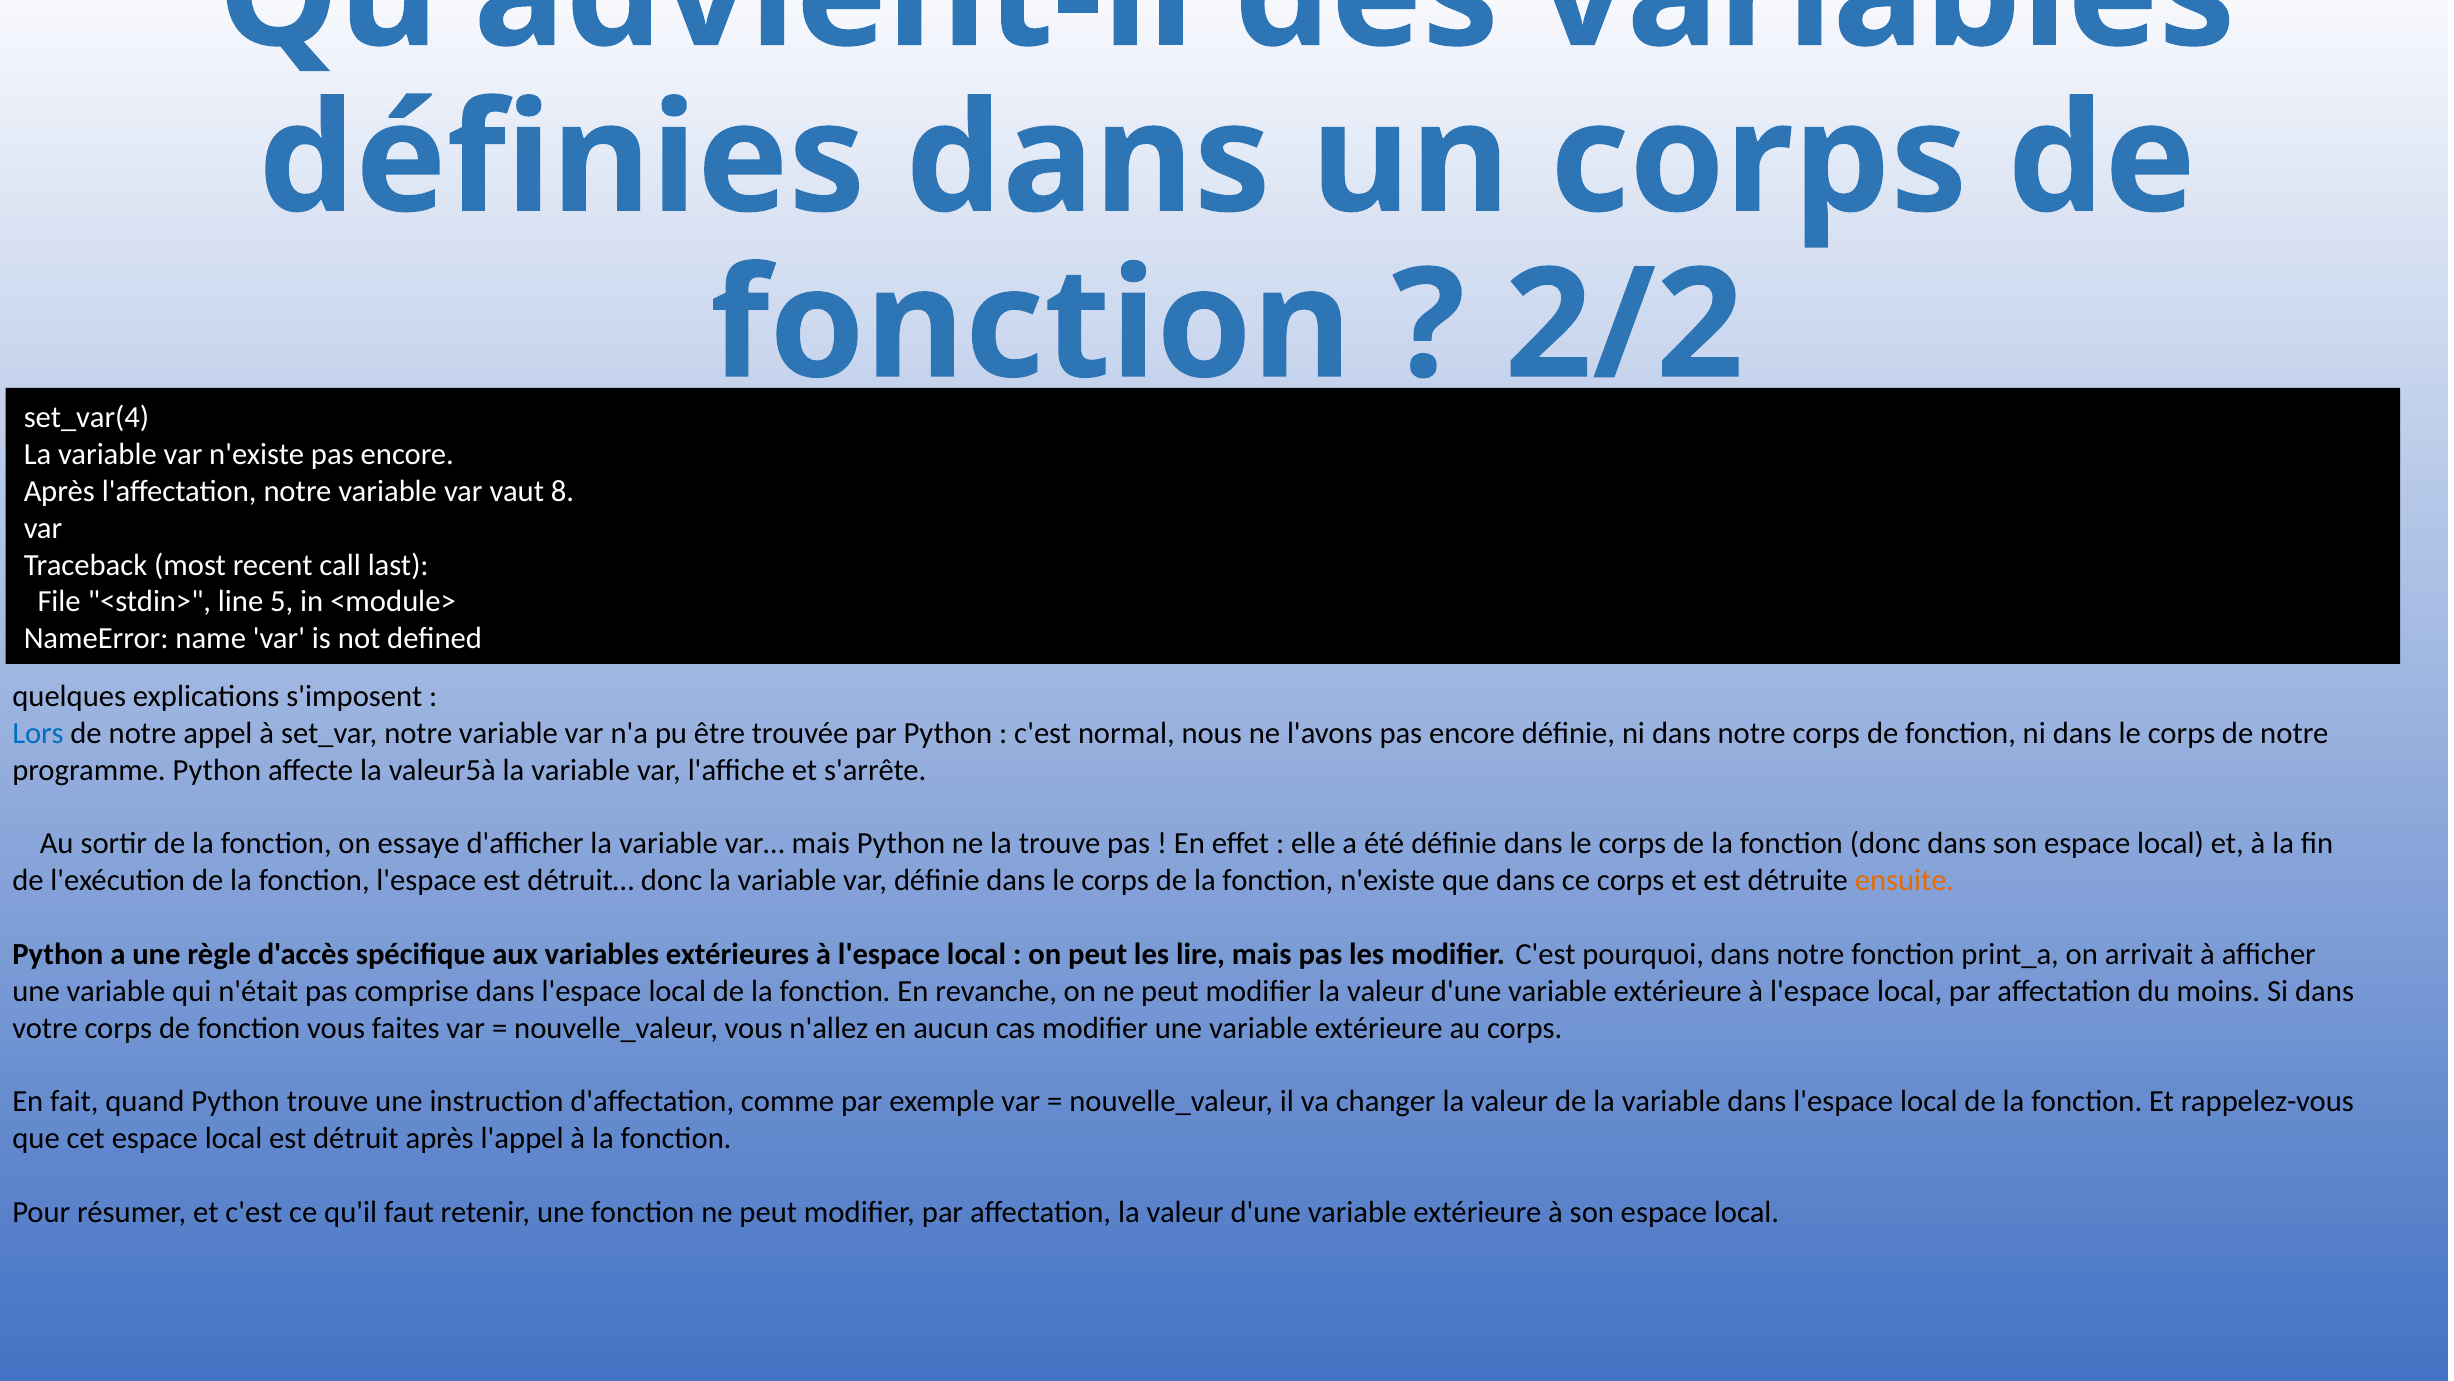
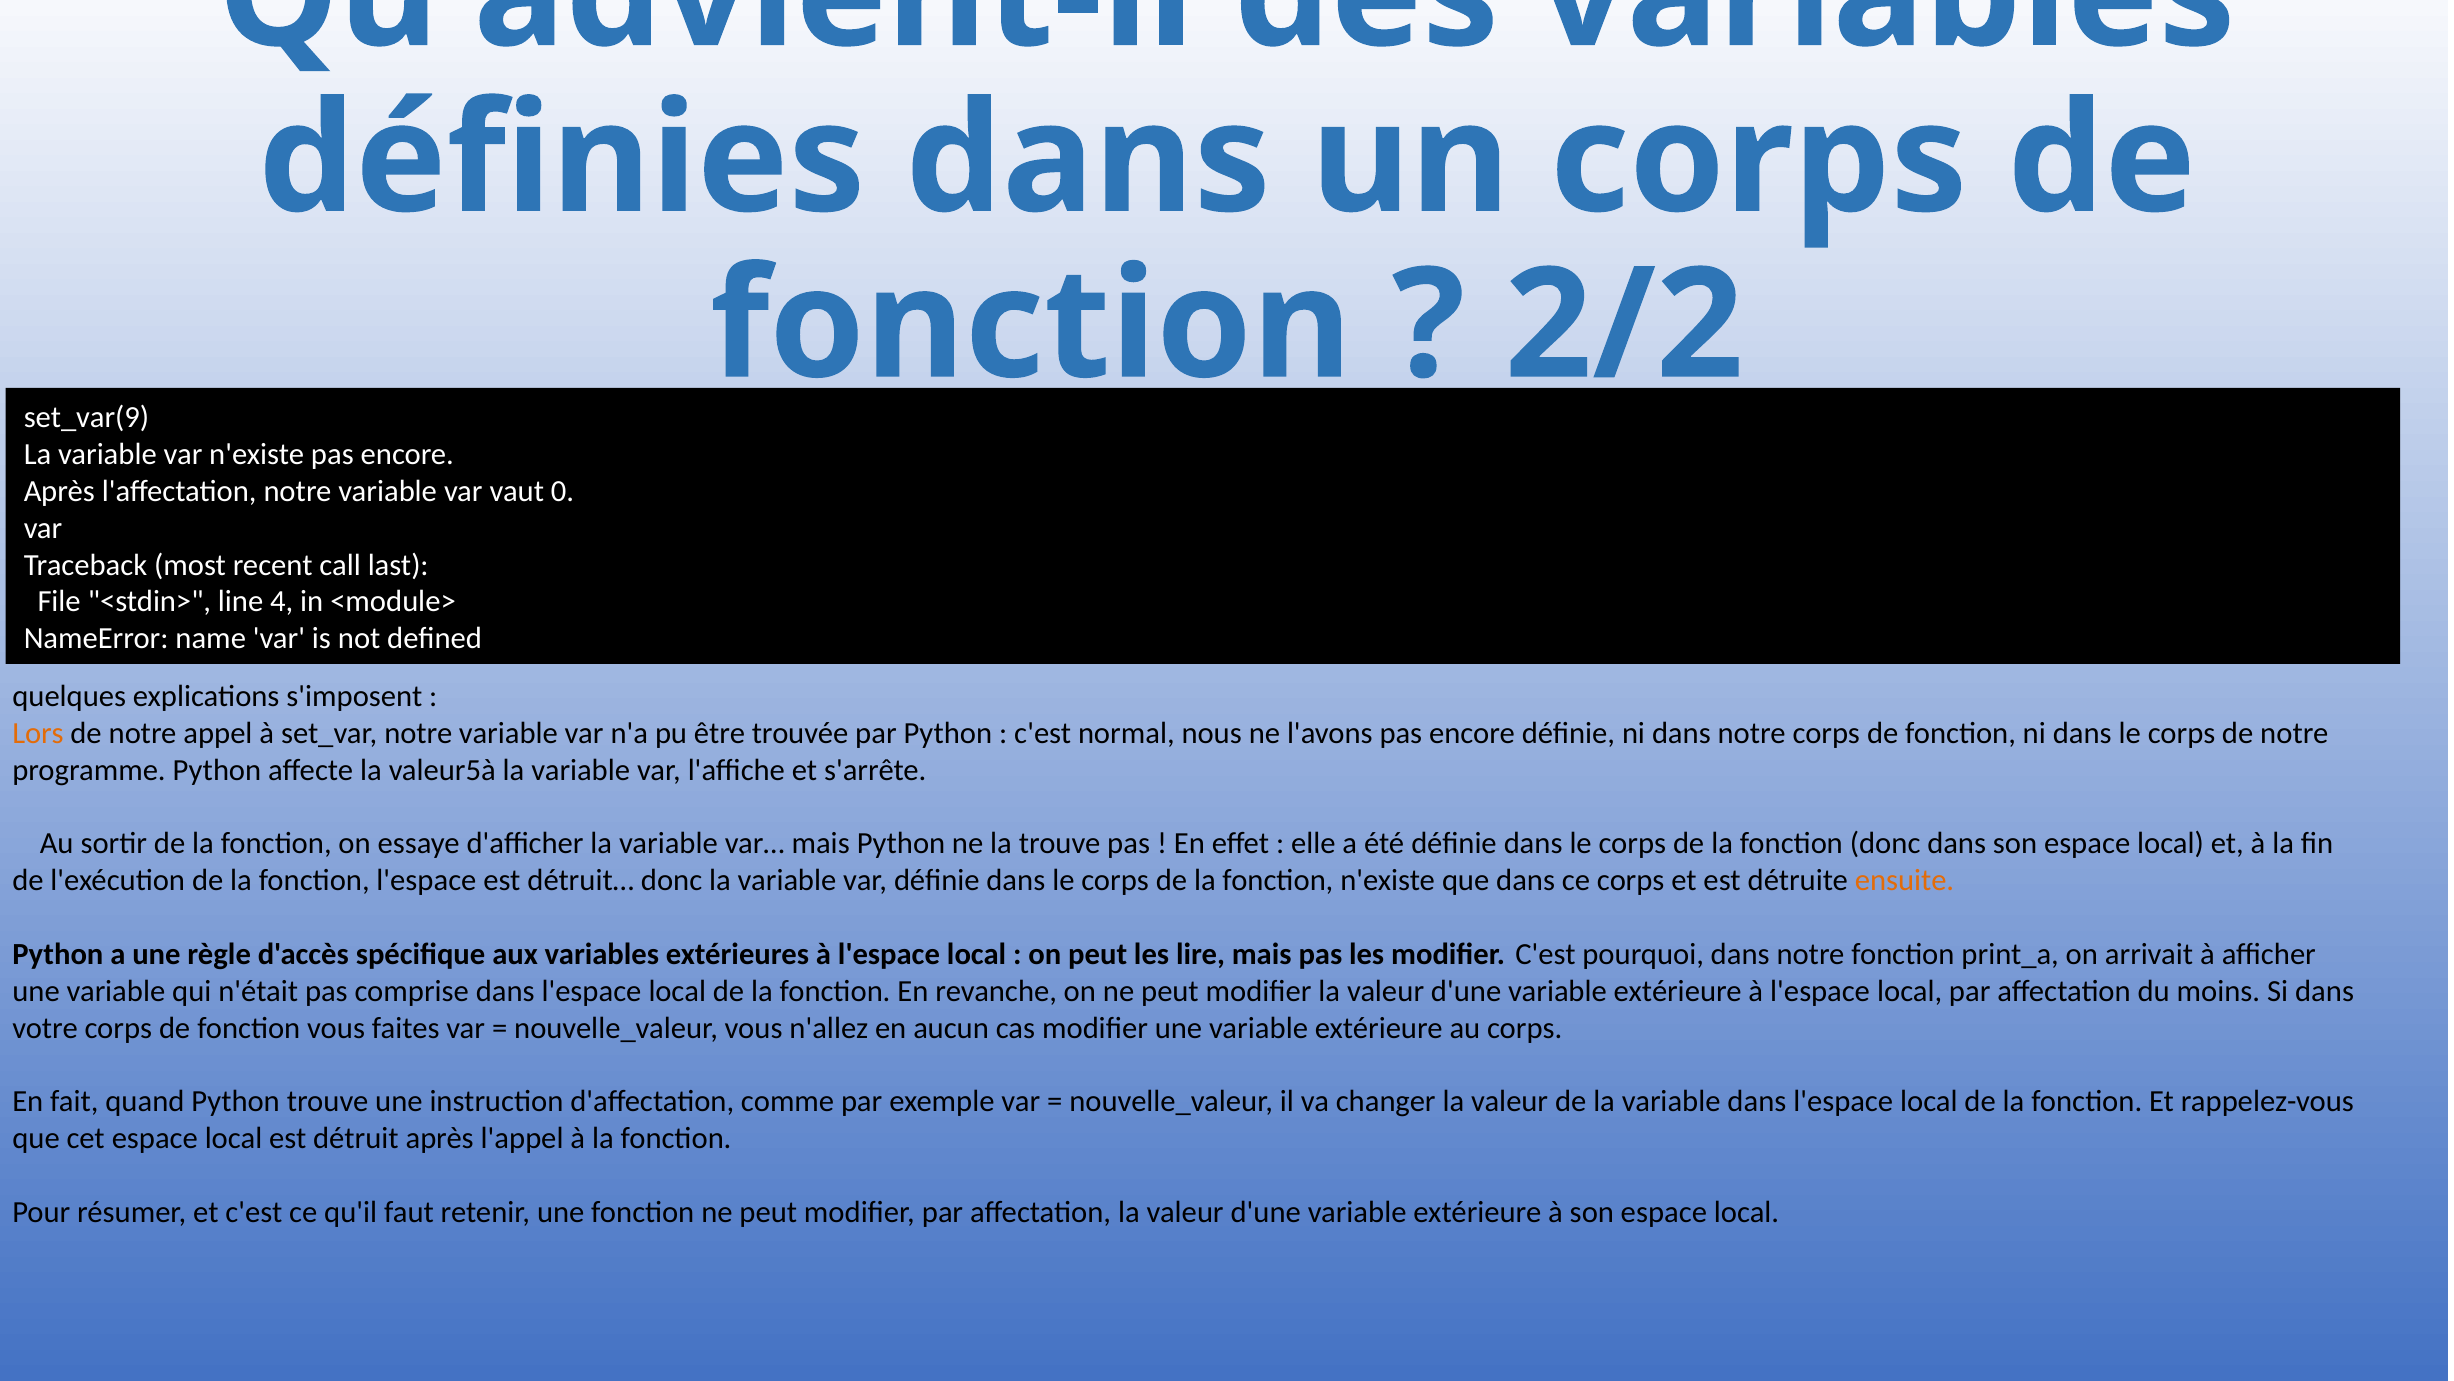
set_var(4: set_var(4 -> set_var(9 (86, 417)
8: 8 -> 0 (563, 491)
5: 5 -> 4 (282, 601)
Lors colour: blue -> orange (38, 733)
